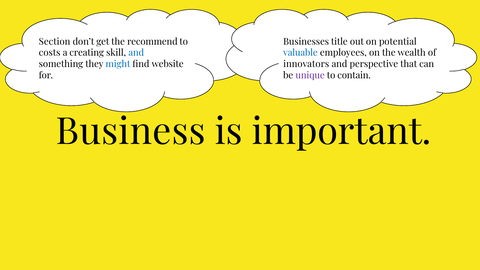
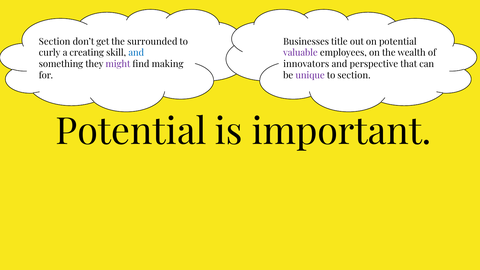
recommend: recommend -> surrounded (152, 42)
costs: costs -> curly (50, 53)
valuable colour: blue -> purple (300, 53)
might colour: blue -> purple (118, 64)
website: website -> making (168, 64)
to contain: contain -> section (354, 75)
Business: Business -> Potential (131, 132)
